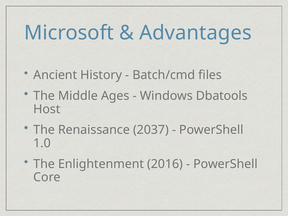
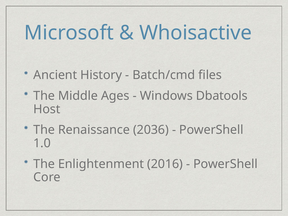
Advantages: Advantages -> Whoisactive (196, 33)
2037: 2037 -> 2036 (151, 130)
